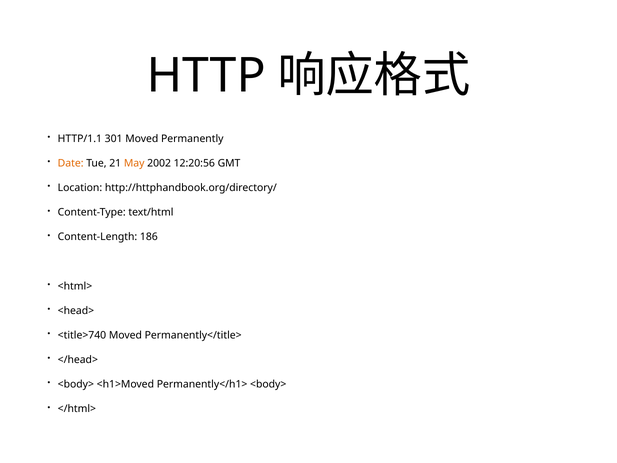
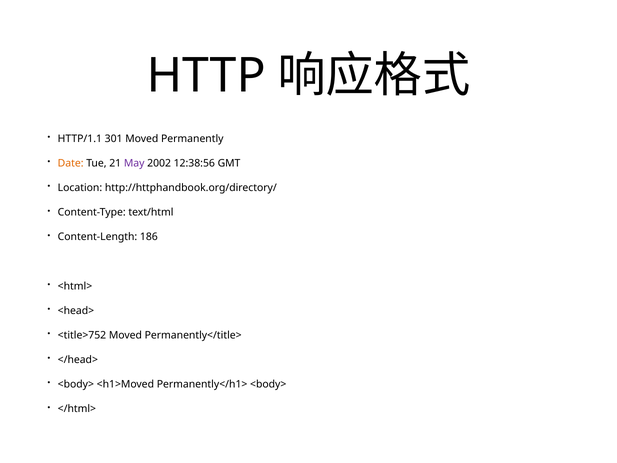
May colour: orange -> purple (134, 163)
12:20:56: 12:20:56 -> 12:38:56 (194, 163)
<title>740: <title>740 -> <title>752 (82, 335)
